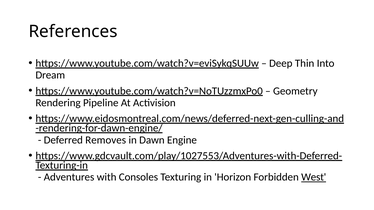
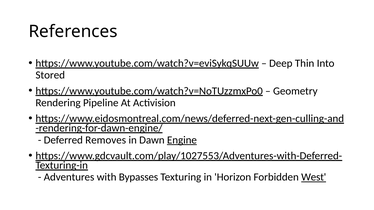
Dream: Dream -> Stored (50, 75)
Engine underline: none -> present (182, 140)
Consoles: Consoles -> Bypasses (138, 177)
